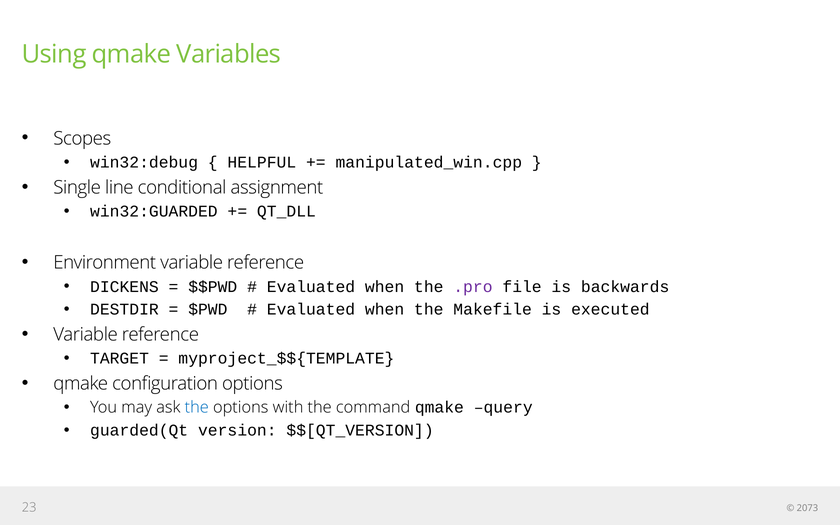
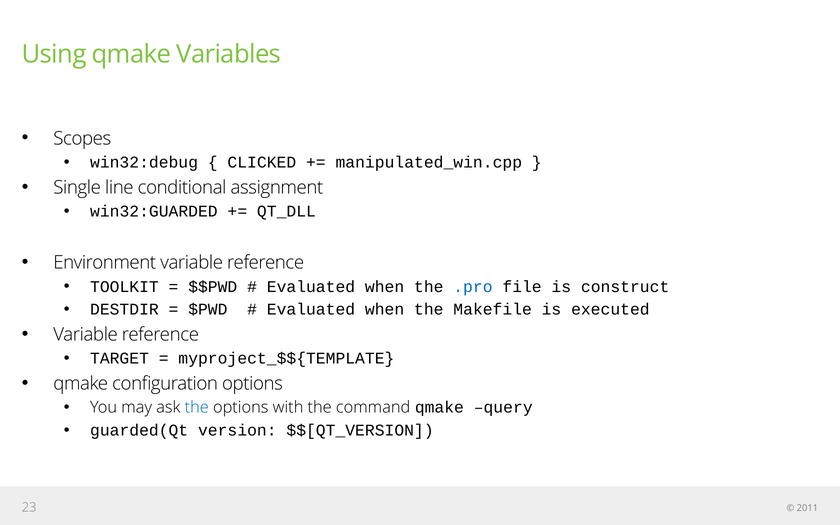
HELPFUL: HELPFUL -> CLICKED (262, 163)
DICKENS: DICKENS -> TOOLKIT (124, 287)
.pro colour: purple -> blue (473, 287)
backwards: backwards -> construct (625, 287)
2073: 2073 -> 2011 (807, 508)
